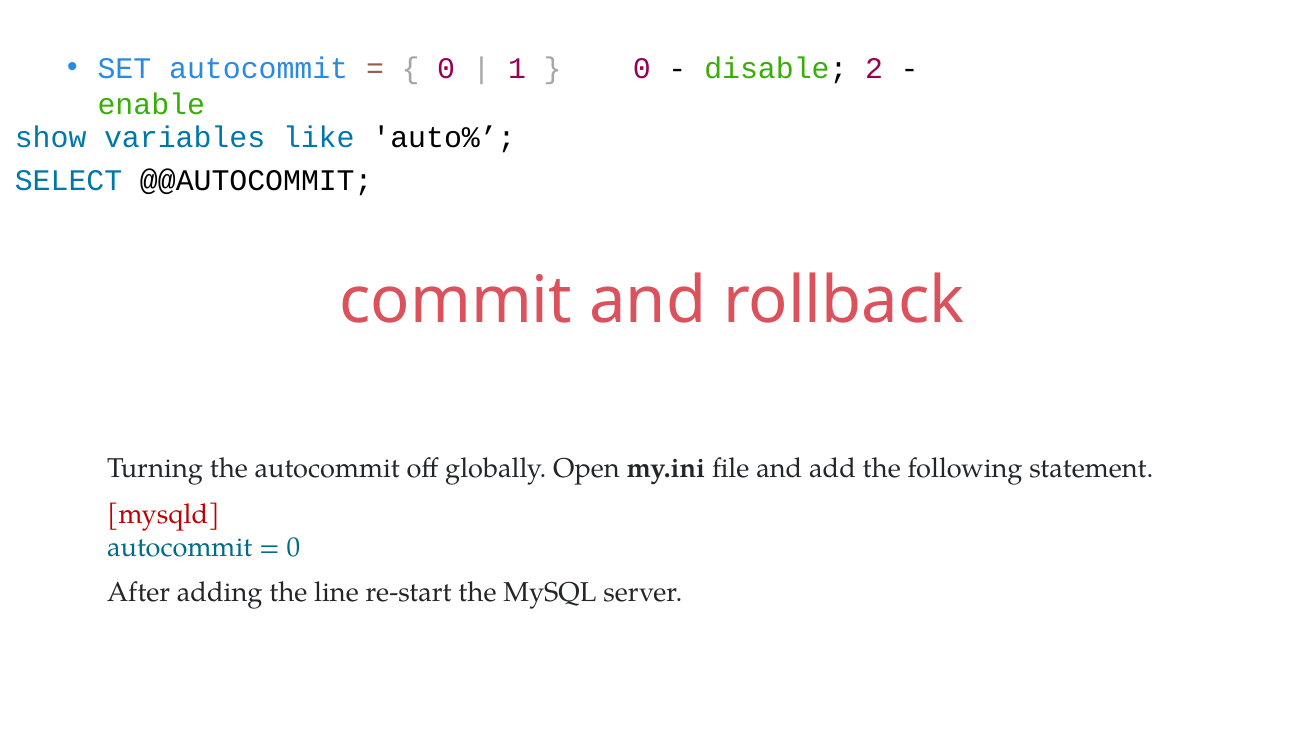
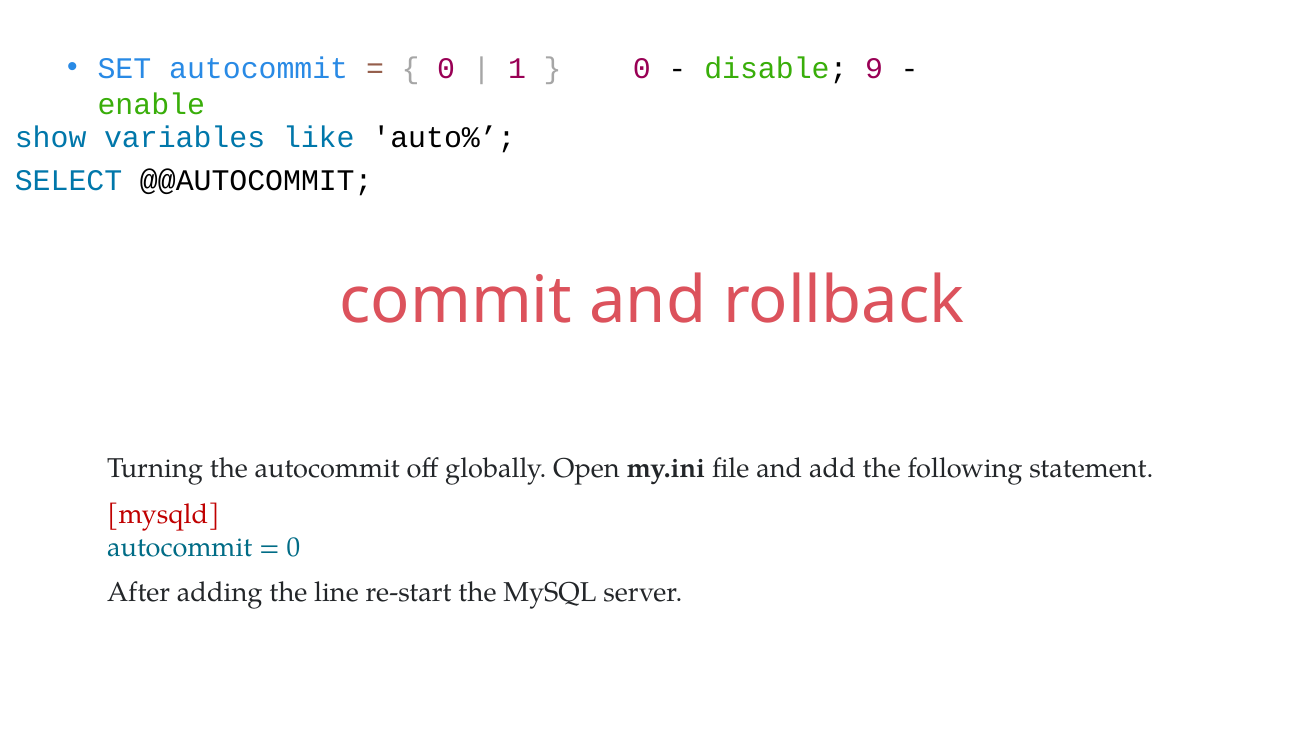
2: 2 -> 9 (874, 68)
